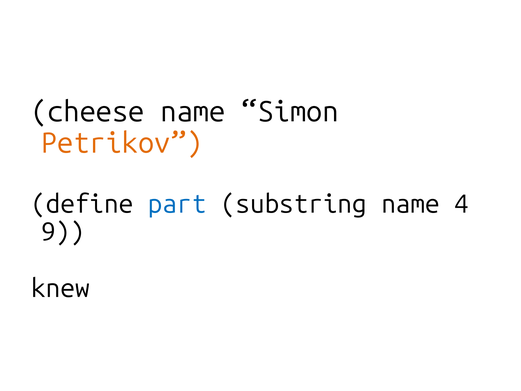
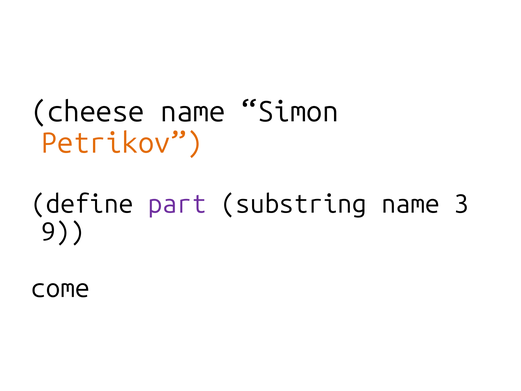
part colour: blue -> purple (177, 204)
4: 4 -> 3 (462, 204)
knew: knew -> come (60, 288)
